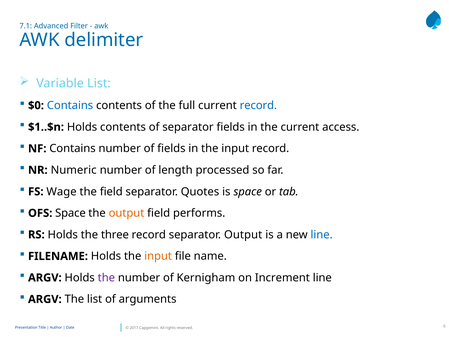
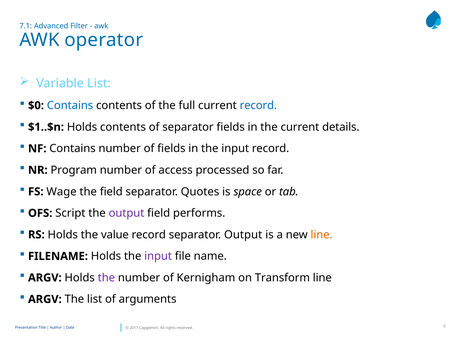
delimiter: delimiter -> operator (104, 40)
access: access -> details (341, 127)
Numeric: Numeric -> Program (74, 170)
length: length -> access (176, 170)
OFS Space: Space -> Script (70, 213)
output colour: orange -> purple (126, 213)
three: three -> value (115, 235)
line colour: blue -> orange (322, 235)
input colour: orange -> purple (158, 256)
Increment: Increment -> Transform (282, 278)
